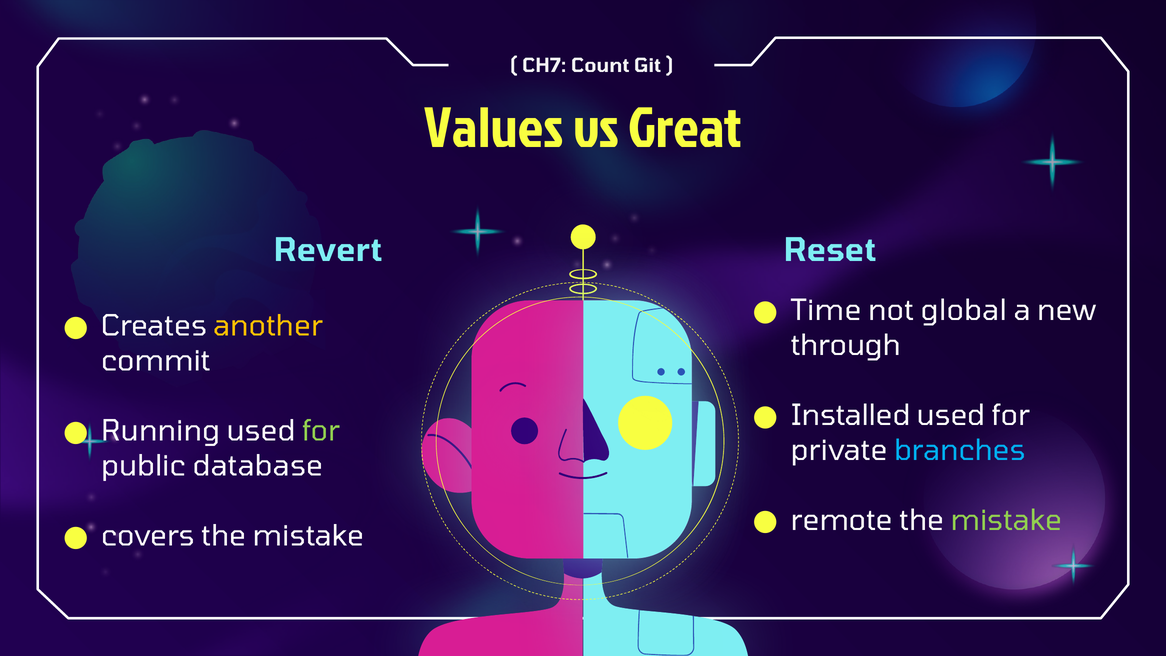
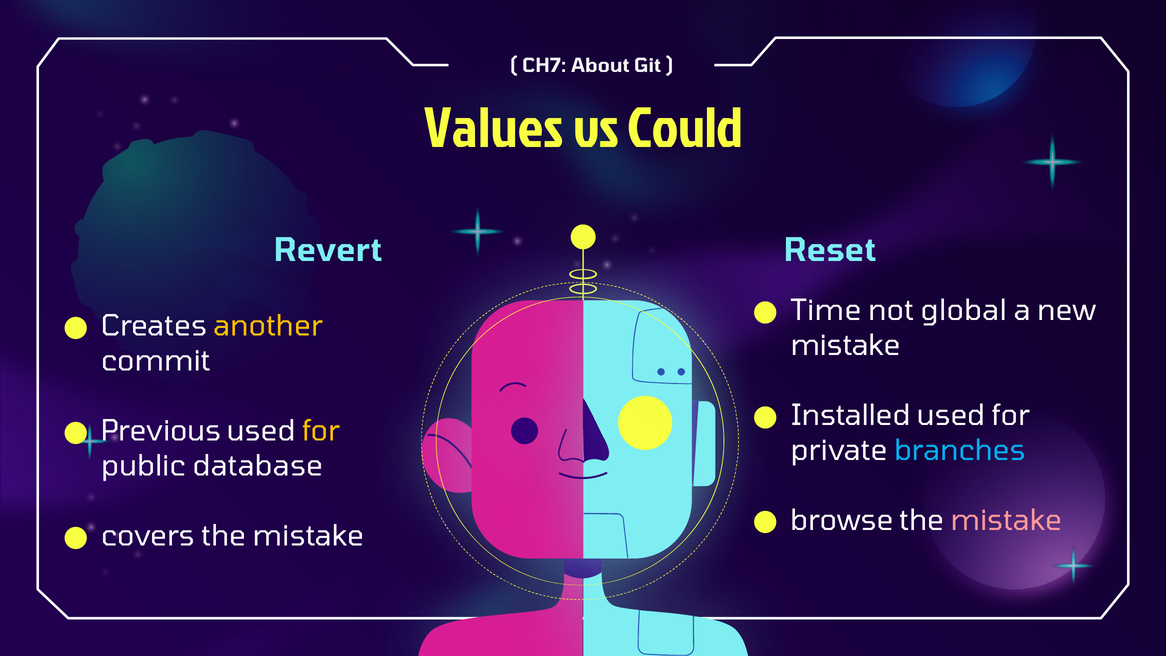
Count: Count -> About (600, 66)
Great: Great -> Could (685, 129)
through: through -> mistake (846, 345)
Running: Running -> Previous (161, 431)
for colour: light green -> yellow (321, 431)
remote: remote -> browse (842, 520)
mistake colour: light green -> pink (1006, 520)
